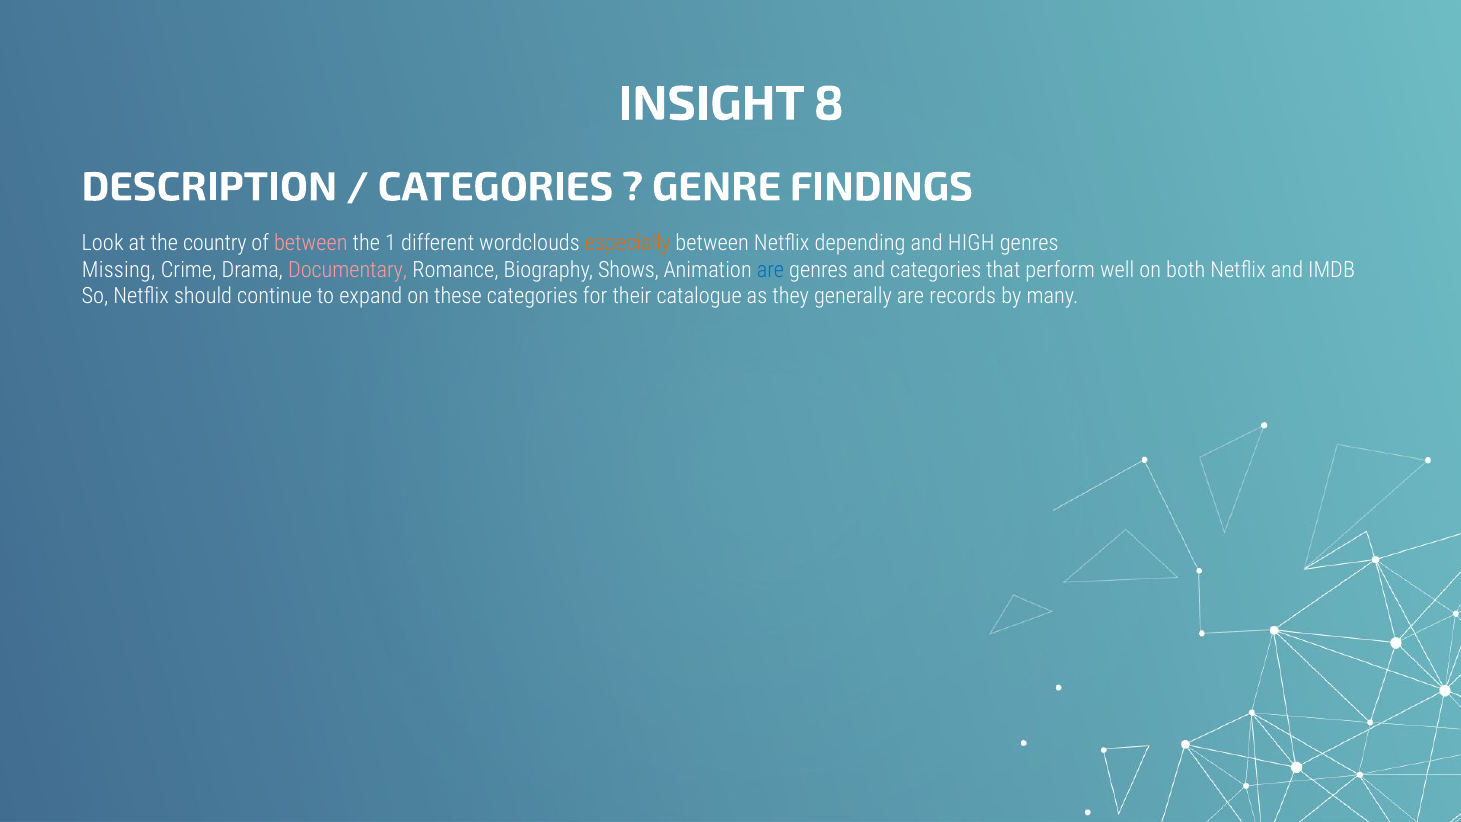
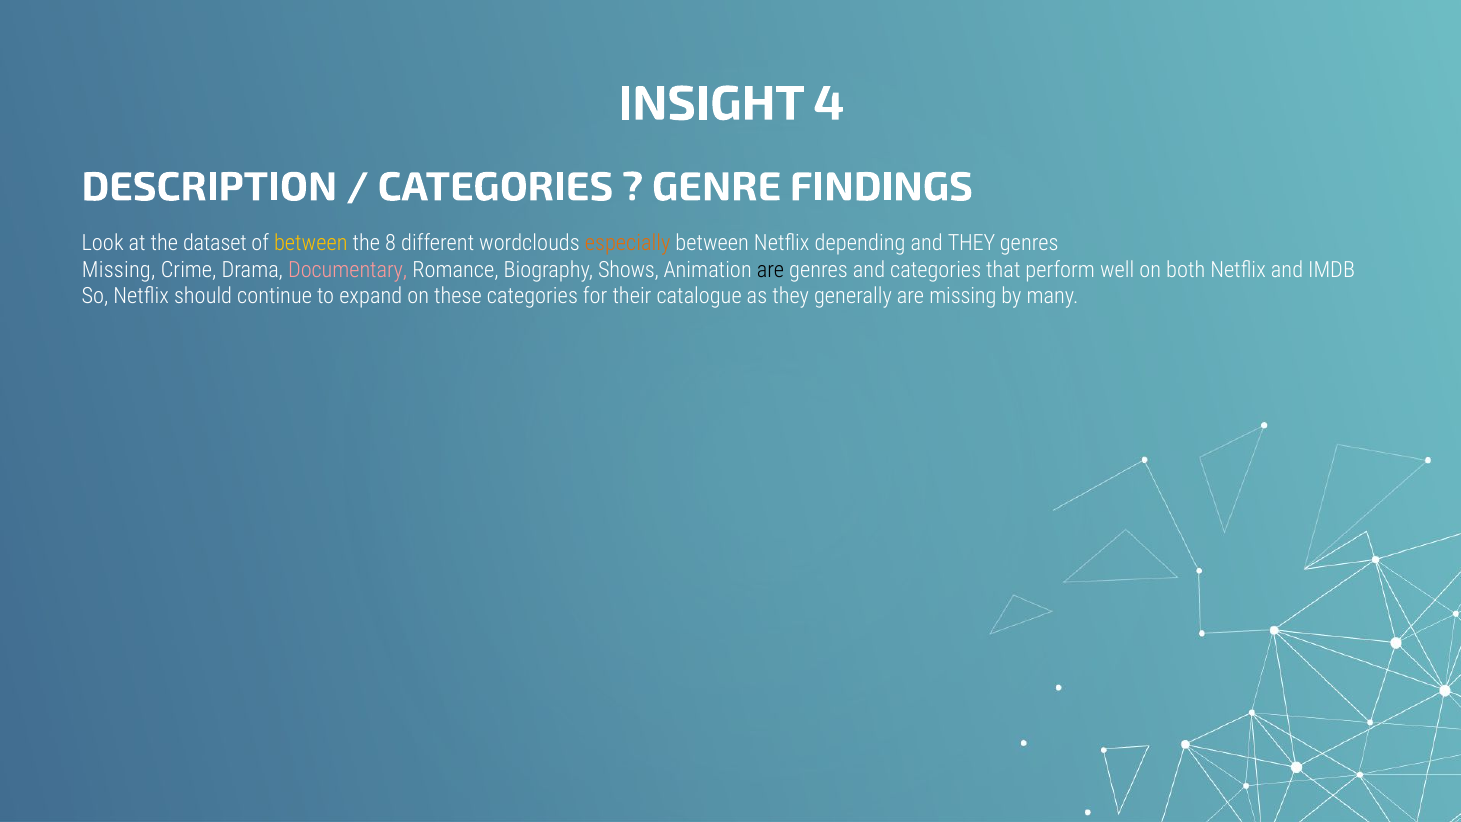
8: 8 -> 4 (829, 104)
country: country -> dataset (215, 243)
between colour: pink -> yellow (311, 243)
1: 1 -> 8 (391, 243)
and HIGH: HIGH -> THEY (971, 243)
are colour: blue -> black (771, 270)
are records: records -> missing (963, 297)
